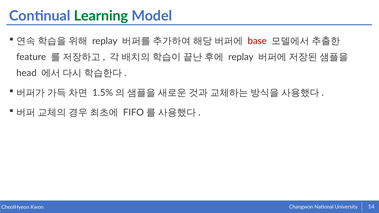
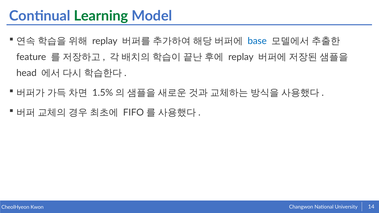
base colour: red -> blue (257, 41)
